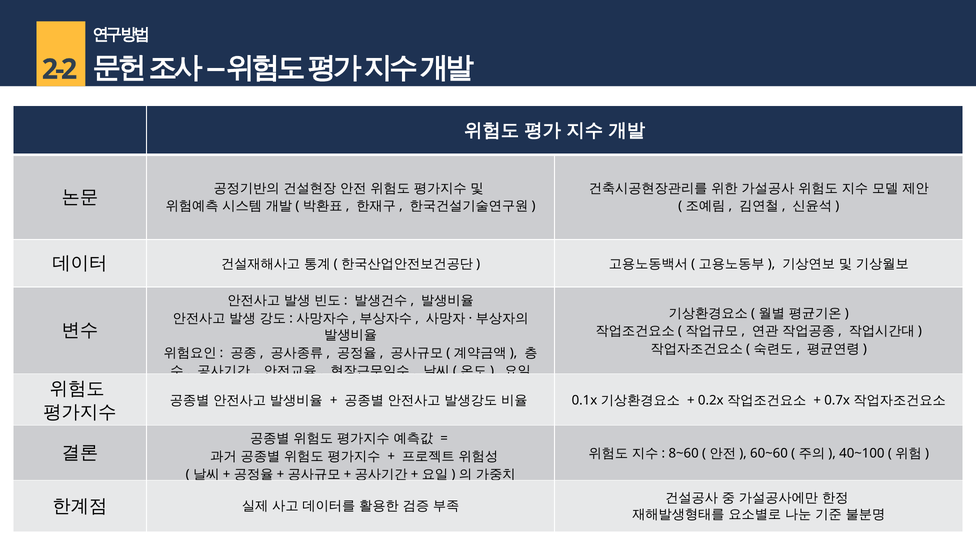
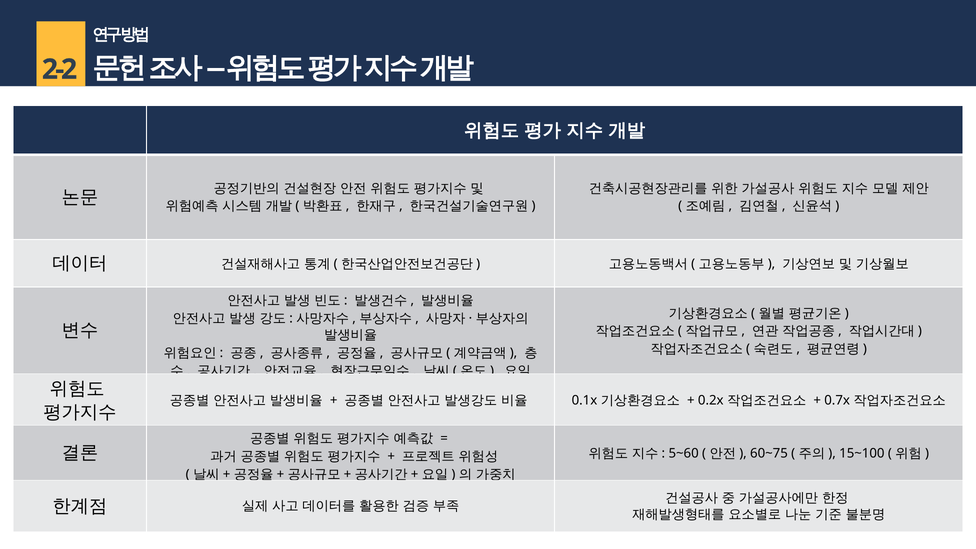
8~60: 8~60 -> 5~60 (684, 454)
60~60: 60~60 -> 60~75 (769, 454)
40~100: 40~100 -> 15~100 (862, 454)
